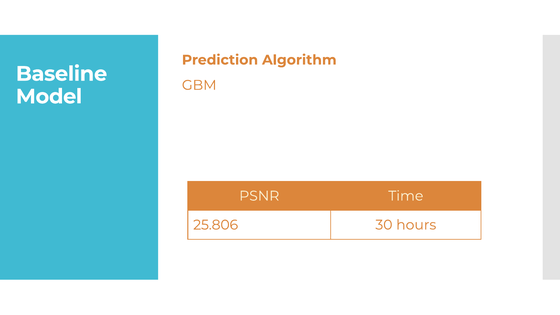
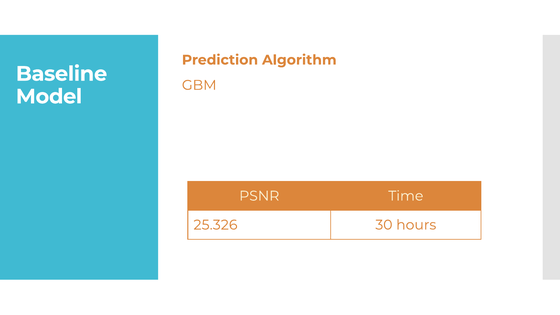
25.806: 25.806 -> 25.326 (215, 225)
